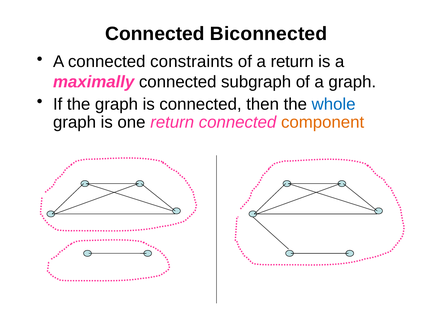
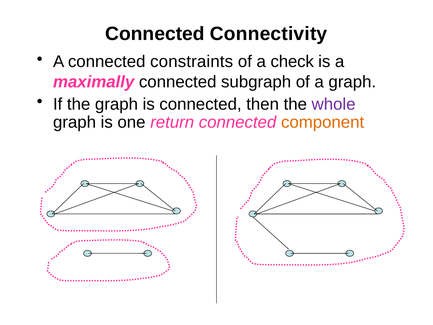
Biconnected: Biconnected -> Connectivity (269, 34)
a return: return -> check (292, 62)
whole colour: blue -> purple (334, 104)
